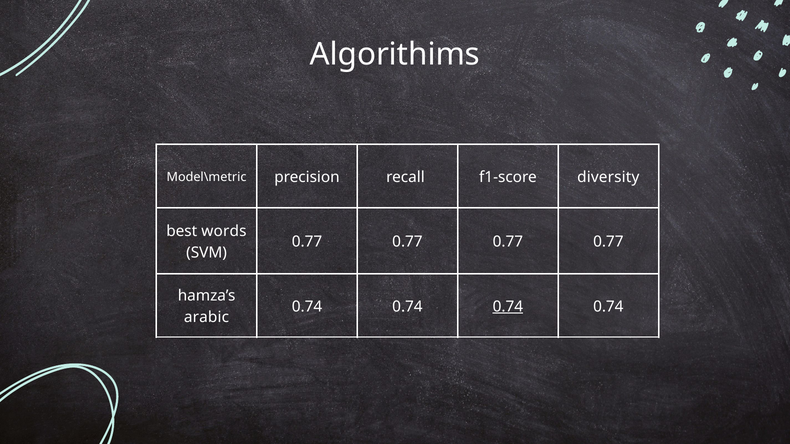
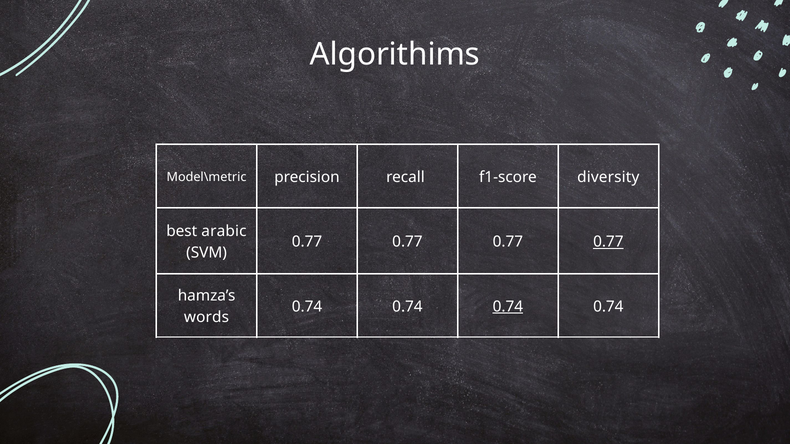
words: words -> arabic (224, 231)
0.77 underline: none -> present (608, 242)
arabic: arabic -> words (206, 318)
